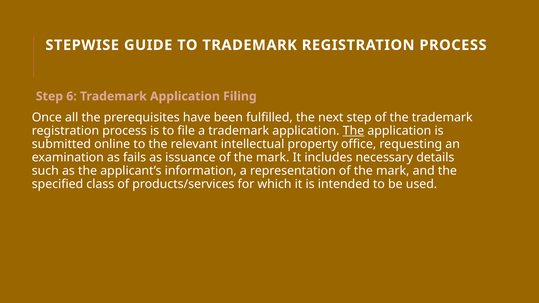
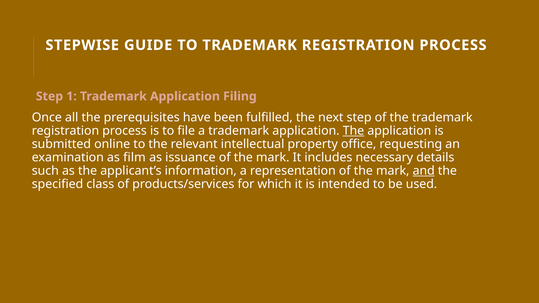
6: 6 -> 1 (72, 96)
fails: fails -> film (134, 158)
and underline: none -> present (424, 171)
